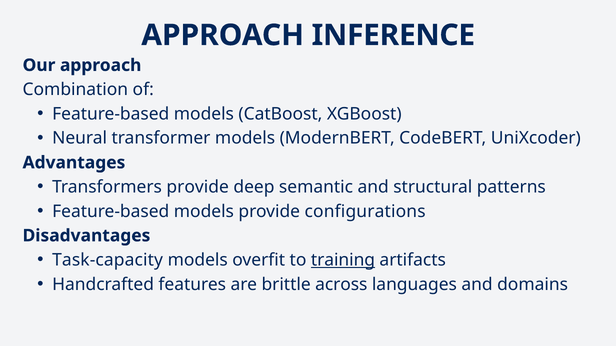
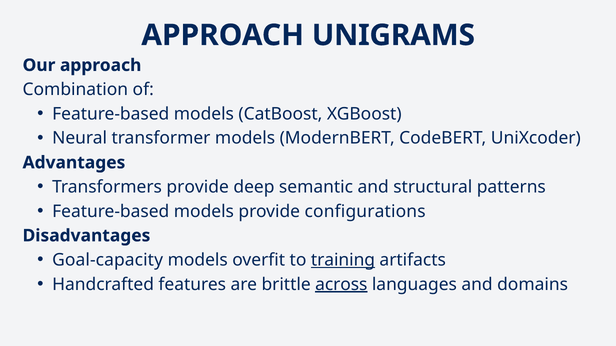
INFERENCE: INFERENCE -> UNIGRAMS (393, 35)
Task-capacity: Task-capacity -> Goal-capacity (108, 260)
across underline: none -> present (341, 285)
